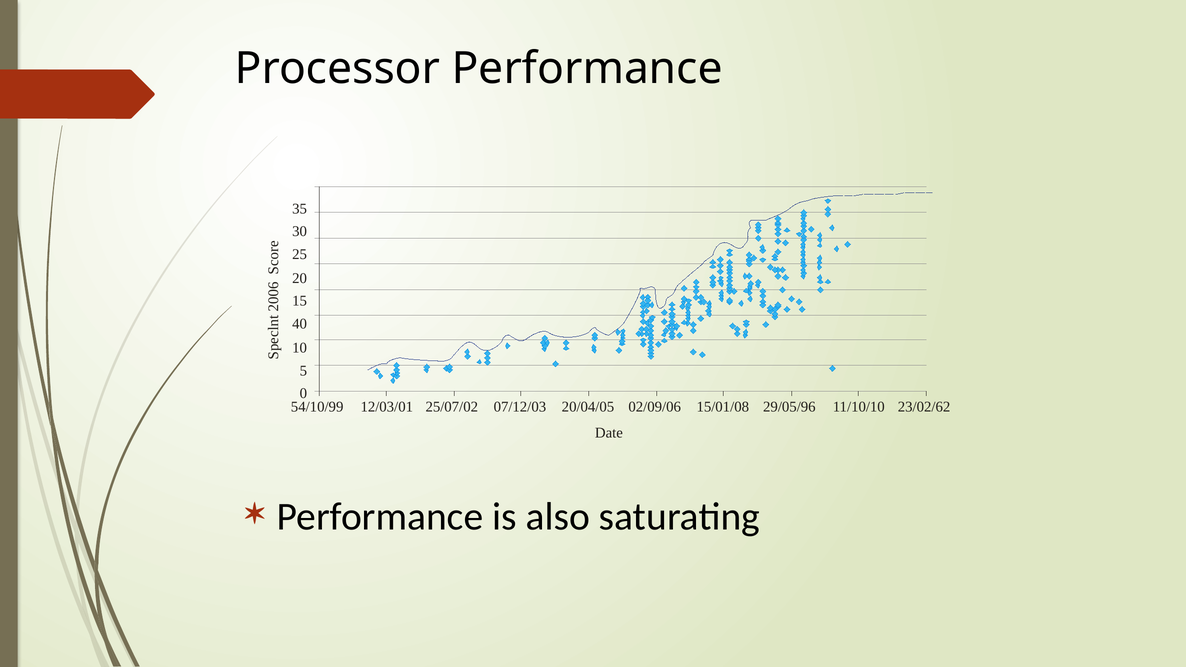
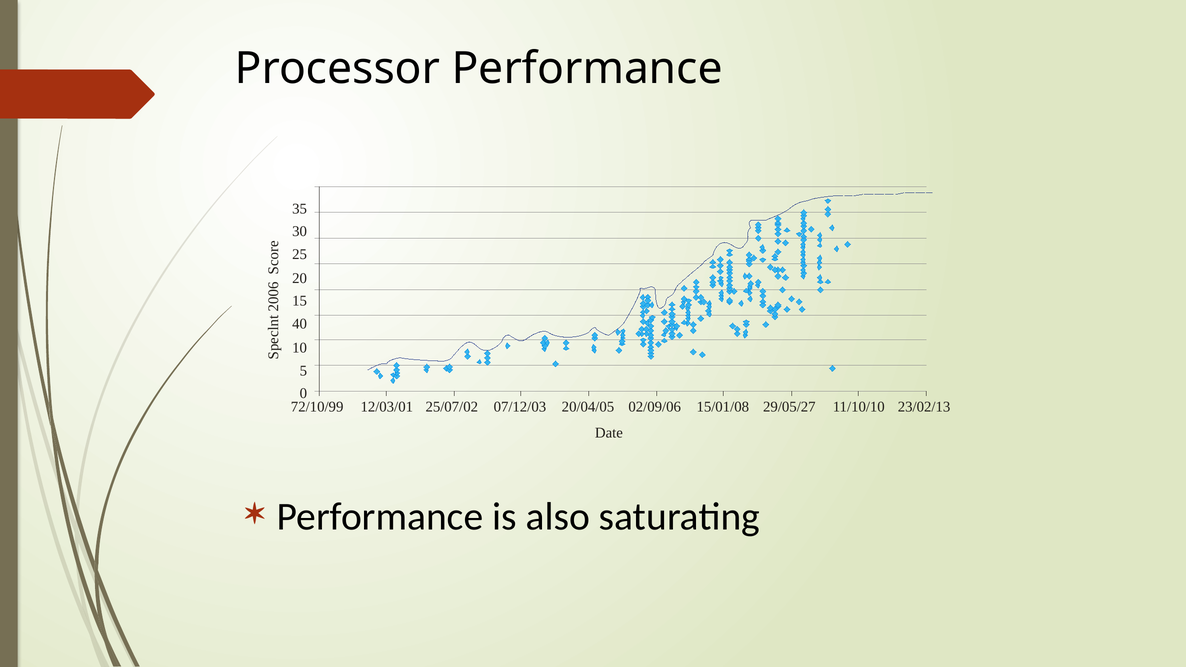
54/10/99: 54/10/99 -> 72/10/99 (317, 407)
29/05/96: 29/05/96 -> 29/05/27 (789, 407)
23/02/62: 23/02/62 -> 23/02/13 (924, 407)
